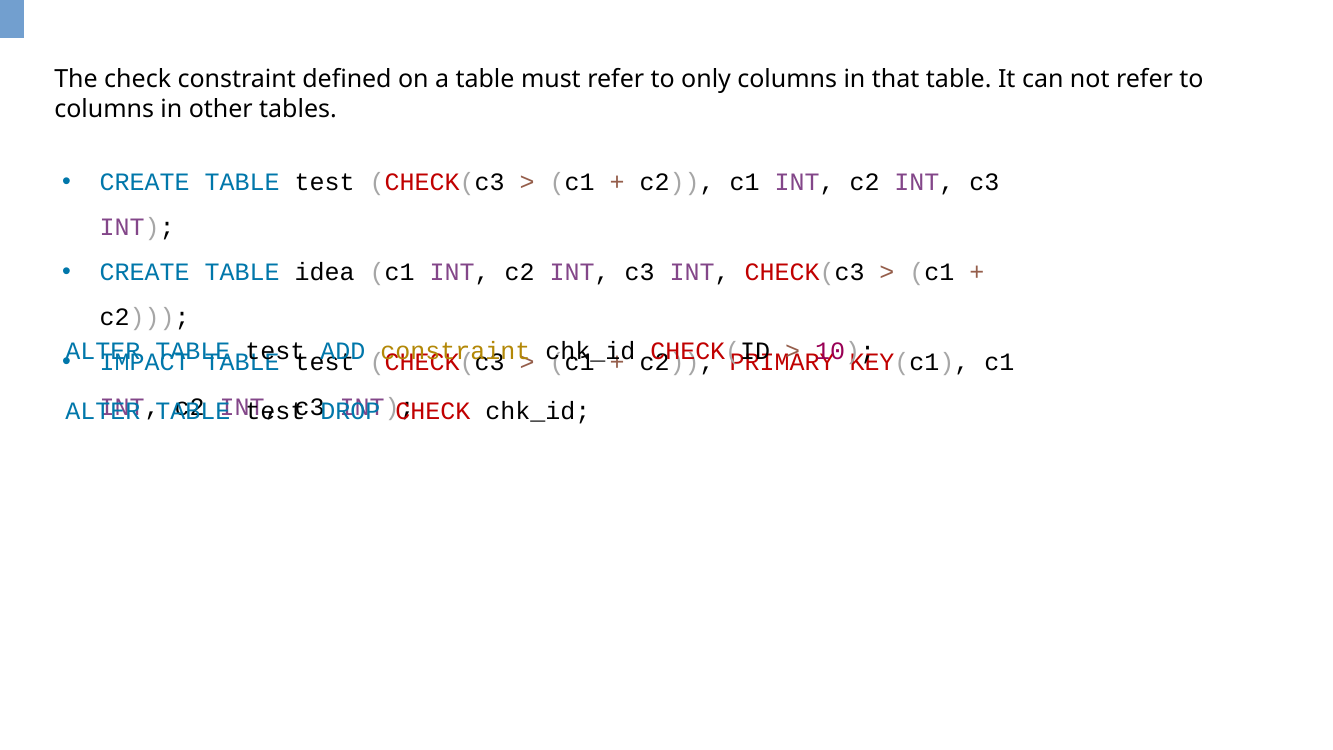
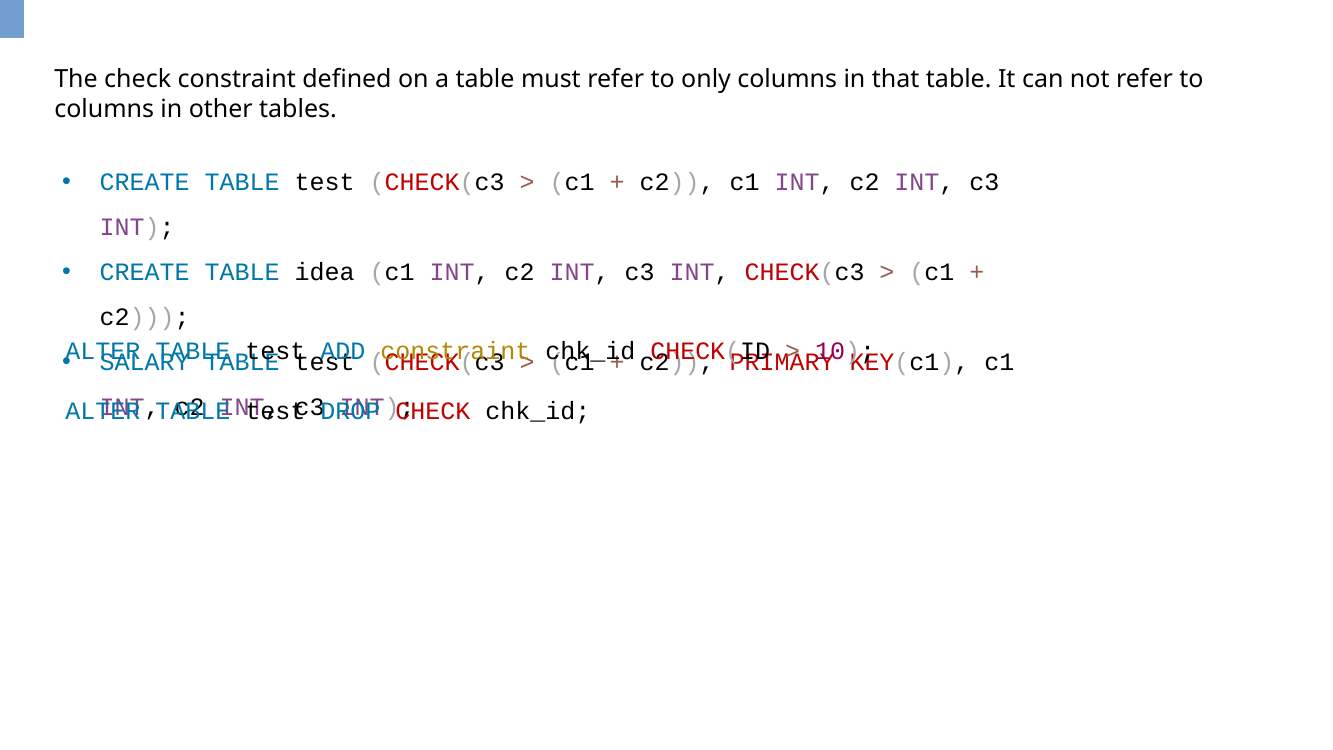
IMPACT: IMPACT -> SALARY (145, 362)
